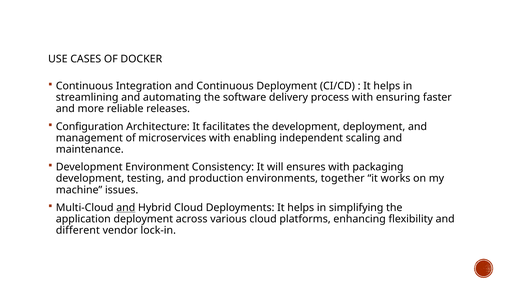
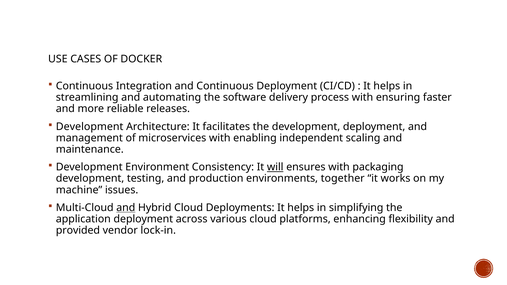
Configuration: Configuration -> Development (90, 127)
will underline: none -> present (275, 167)
different: different -> provided (78, 231)
